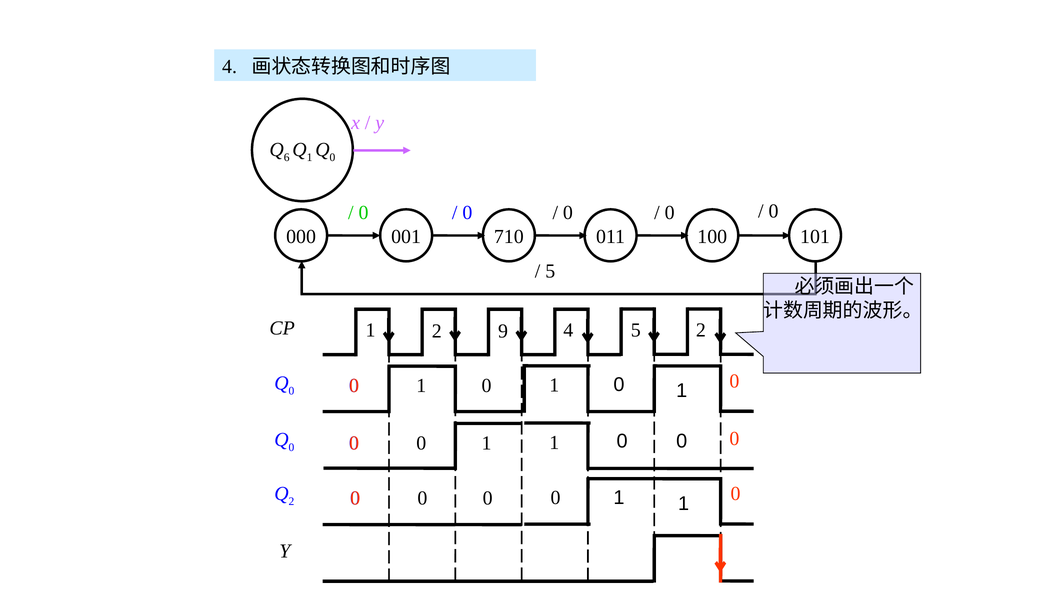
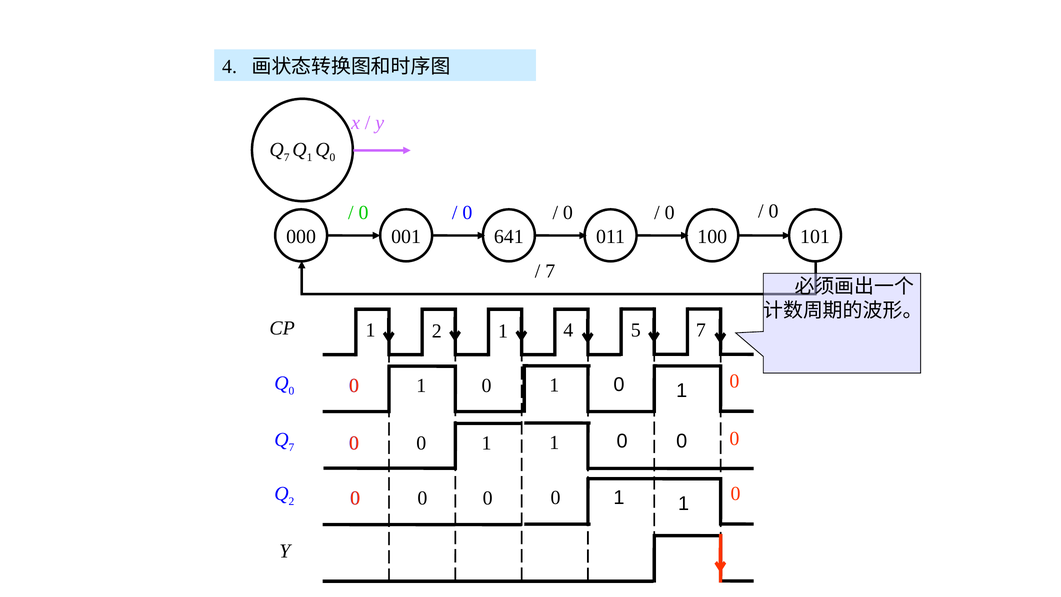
6: 6 -> 7 (287, 157)
710: 710 -> 641 (509, 237)
5: 5 -> 7 (550, 271)
2 9: 9 -> 1 (503, 331)
5 2: 2 -> 7 (701, 330)
0: 0 -> 7 (291, 447)
